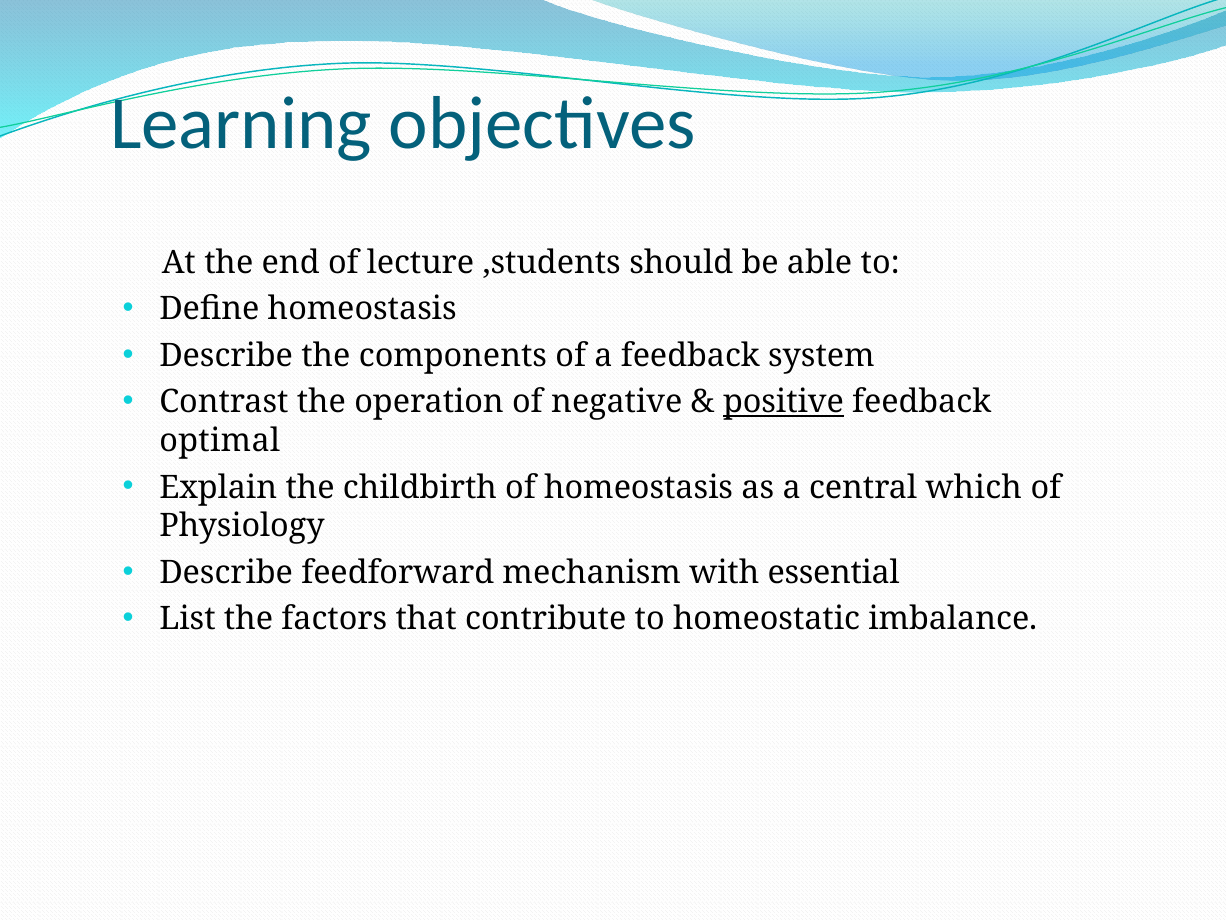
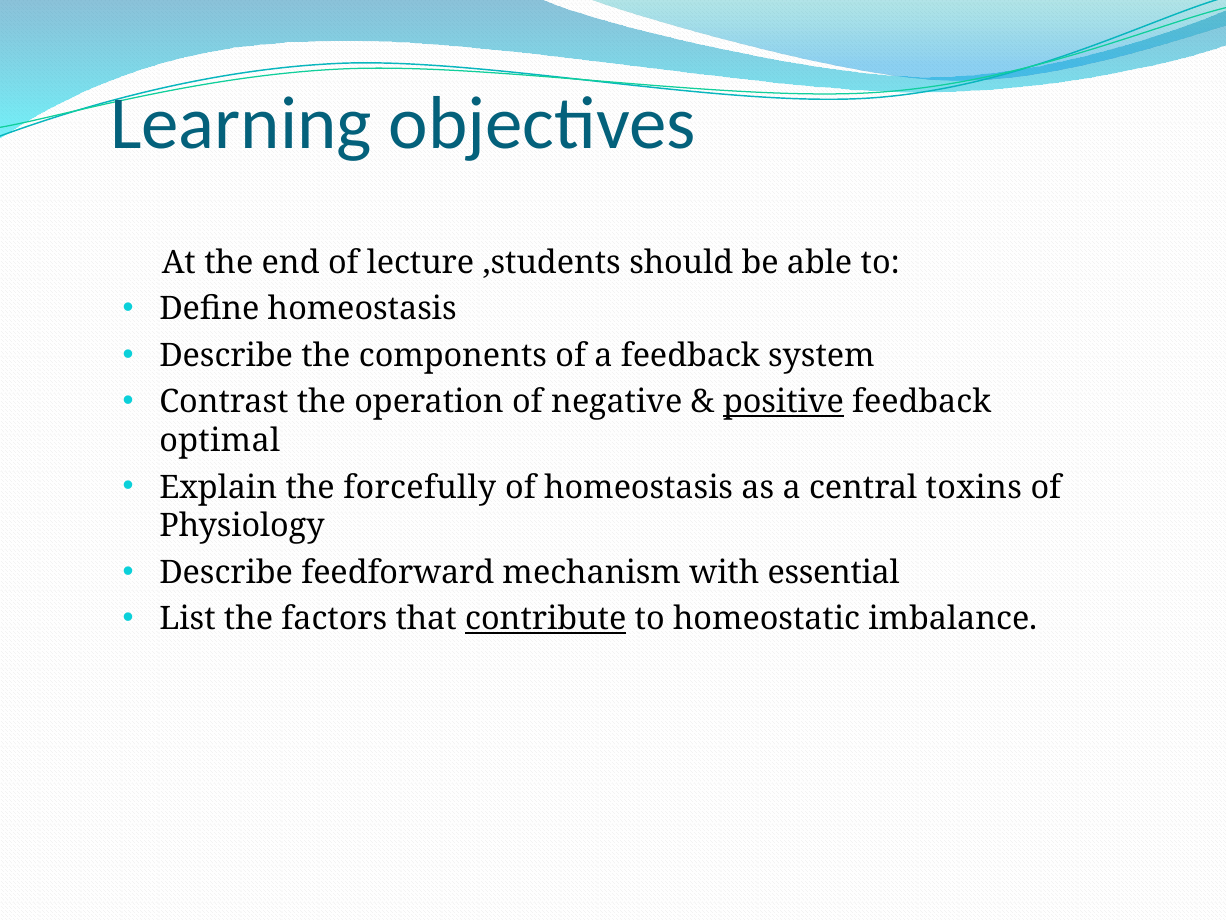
childbirth: childbirth -> forcefully (420, 487)
which: which -> toxins (974, 487)
contribute underline: none -> present (546, 619)
